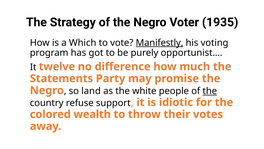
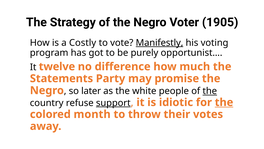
1935: 1935 -> 1905 (220, 22)
Which: Which -> Costly (83, 43)
land: land -> later (91, 91)
support underline: none -> present (113, 103)
the underline: none -> present (224, 102)
wealth: wealth -> month (92, 114)
